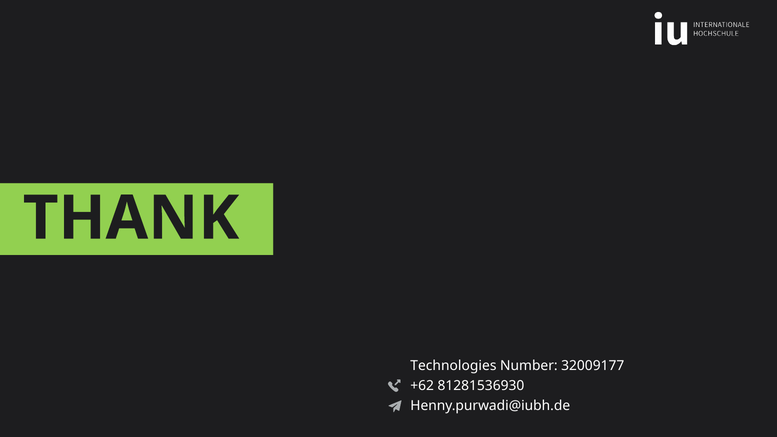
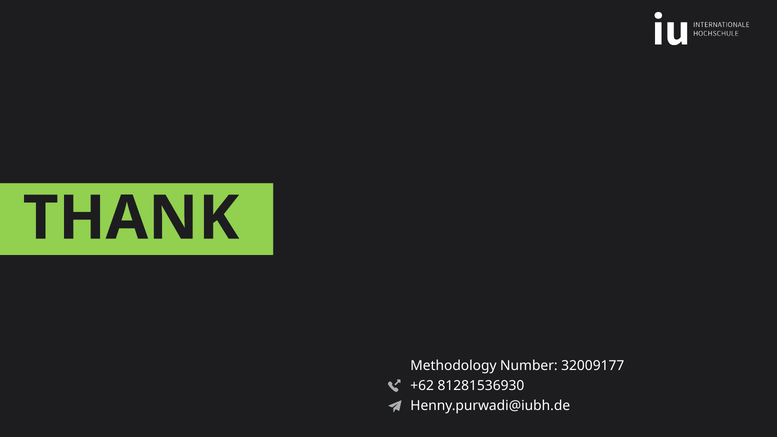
Technologies: Technologies -> Methodology (453, 366)
